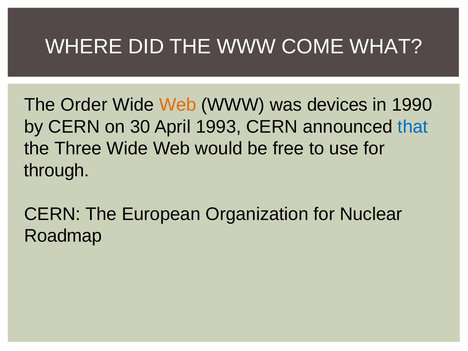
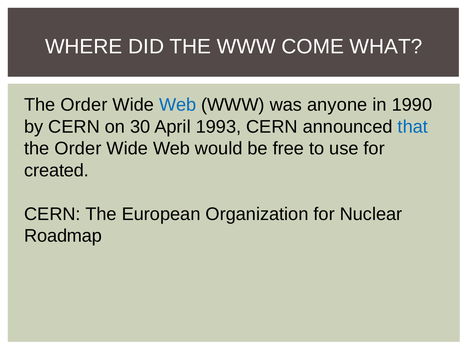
Web colour: orange -> blue (178, 105)
devices: devices -> anyone (337, 105)
Three: Three -> Order (78, 149)
through: through -> created (57, 170)
